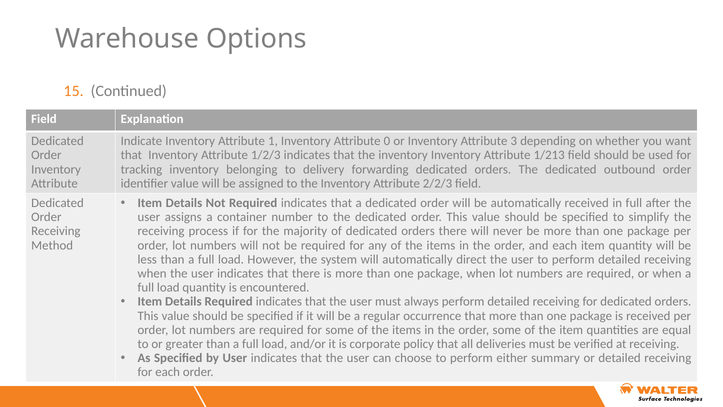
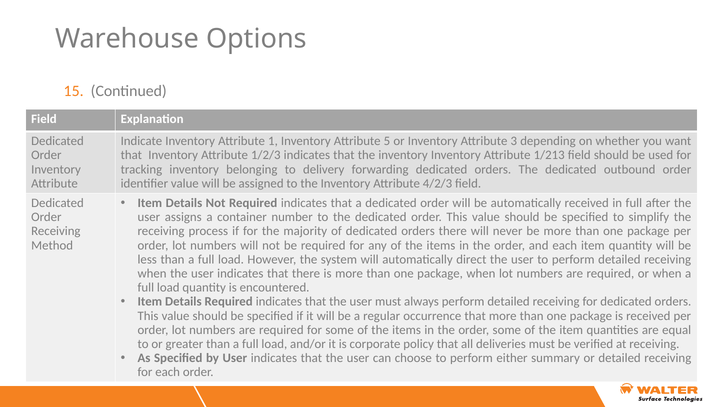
0: 0 -> 5 (387, 141)
2/2/3: 2/2/3 -> 4/2/3 (437, 183)
